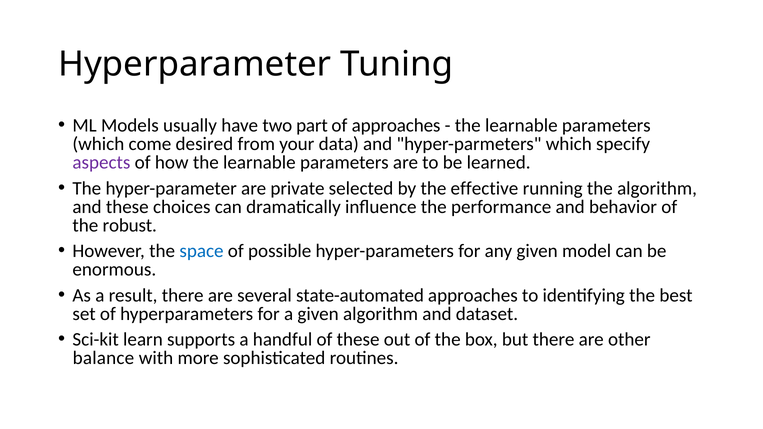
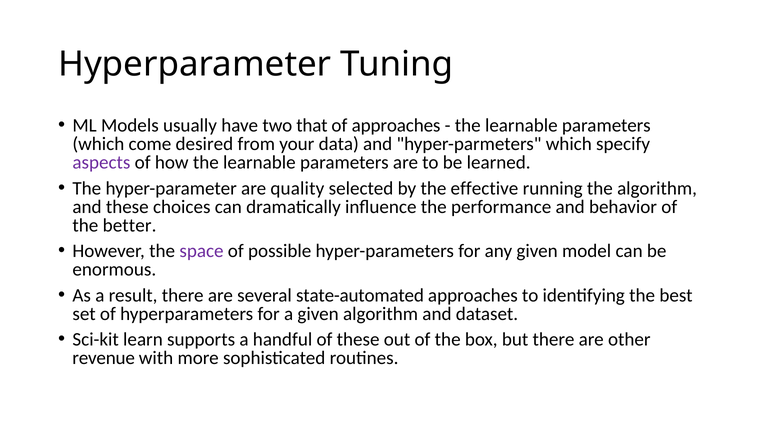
part: part -> that (312, 126)
private: private -> quality (297, 188)
robust: robust -> better (130, 225)
space colour: blue -> purple (201, 251)
balance: balance -> revenue (104, 358)
